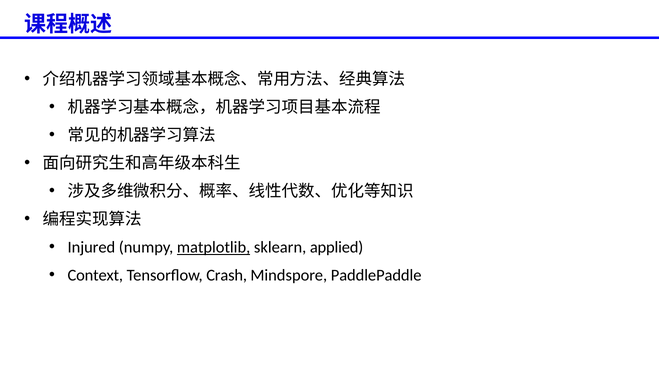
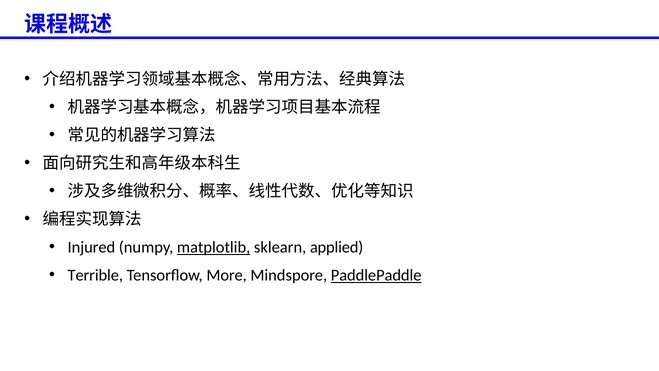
Context: Context -> Terrible (95, 275)
Crash: Crash -> More (227, 275)
PaddlePaddle underline: none -> present (376, 275)
